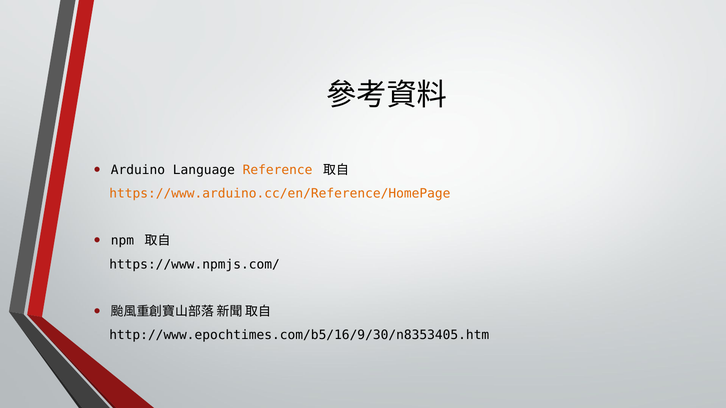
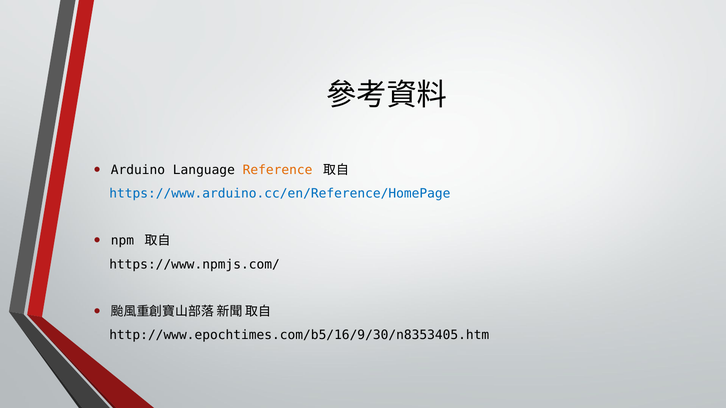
https://www.arduino.cc/en/Reference/HomePage colour: orange -> blue (280, 194)
